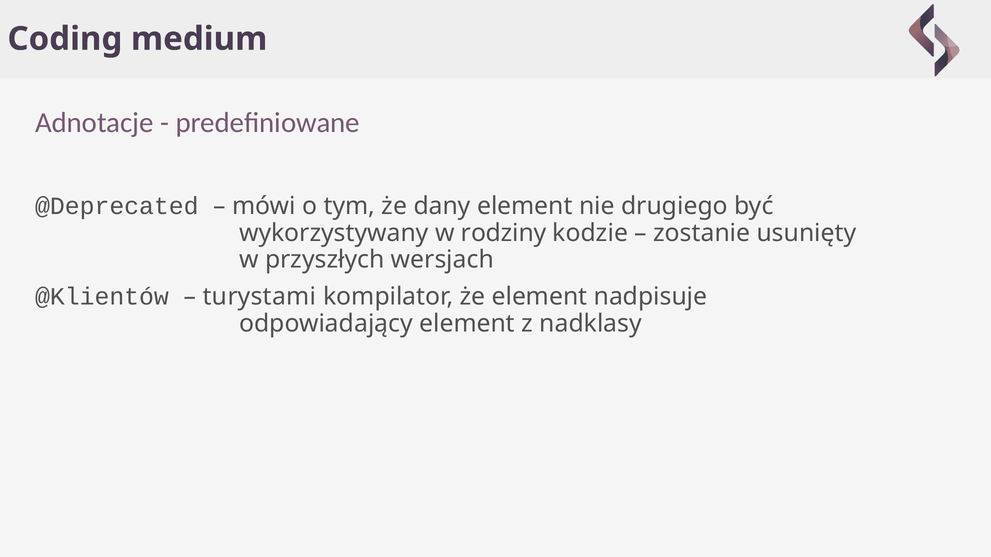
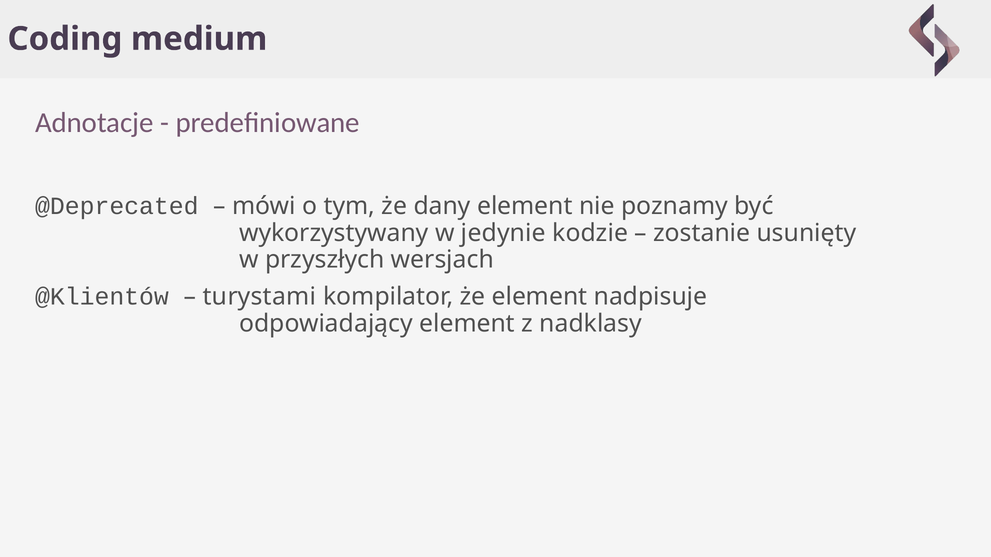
drugiego: drugiego -> poznamy (675, 206)
rodziny: rodziny -> jedynie (503, 233)
